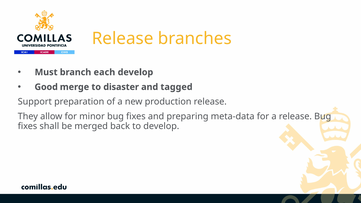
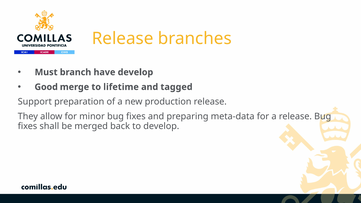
each: each -> have (104, 72)
disaster: disaster -> lifetime (121, 87)
